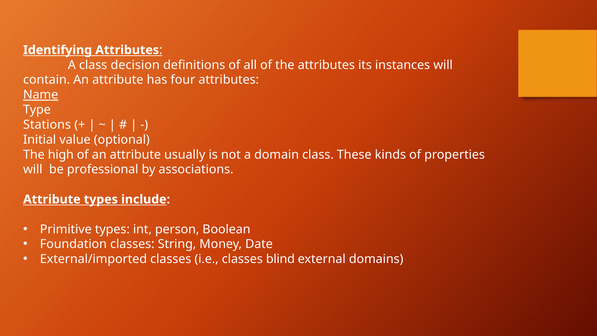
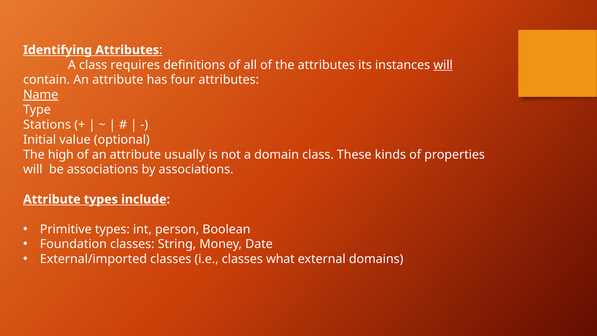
decision: decision -> requires (135, 65)
will underline: none -> present (443, 65)
be professional: professional -> associations (103, 169)
blind: blind -> what (280, 259)
